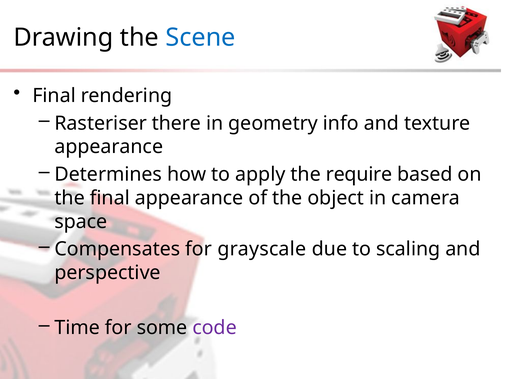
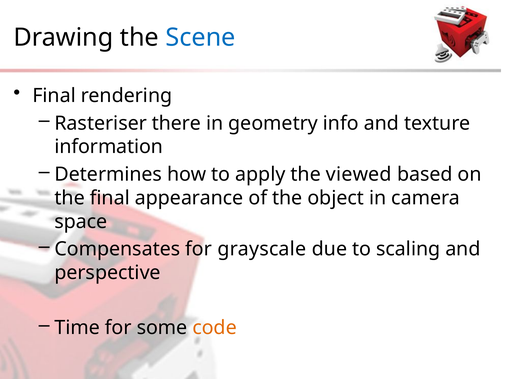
appearance: appearance -> information (109, 147)
require: require -> viewed (359, 174)
code colour: purple -> orange (215, 328)
